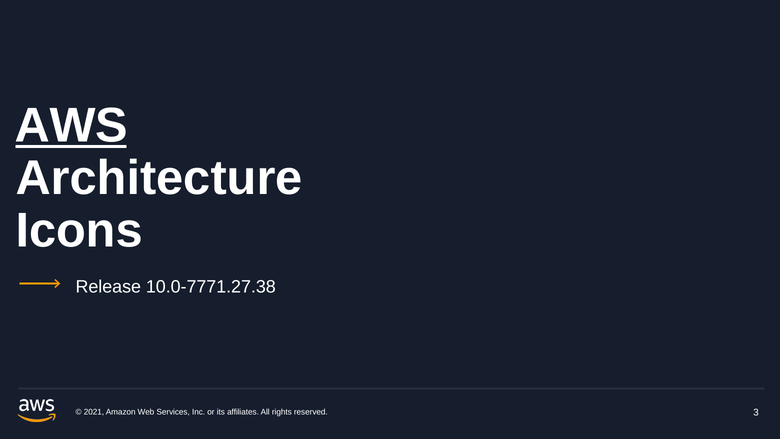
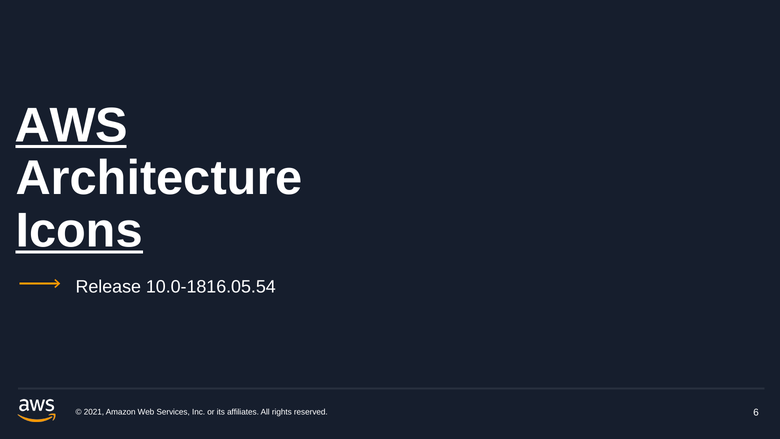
Icons underline: none -> present (79, 231)
10.0-7771.27.38: 10.0-7771.27.38 -> 10.0-1816.05.54 (211, 287)
3: 3 -> 6 (756, 412)
